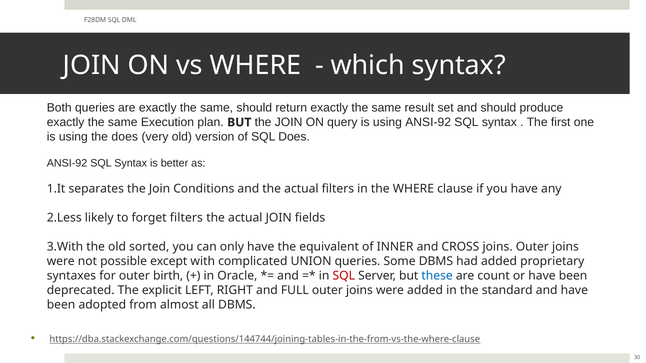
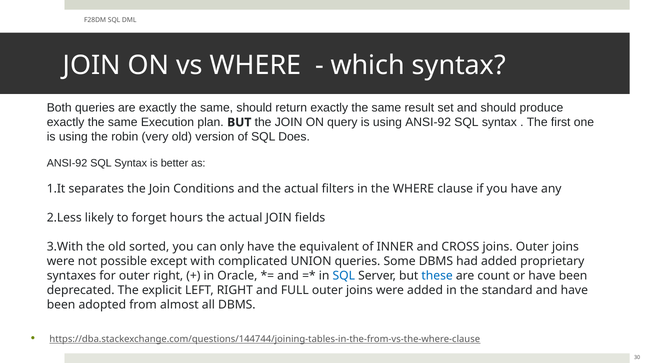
the does: does -> robin (125, 137)
forget filters: filters -> hours (186, 218)
outer birth: birth -> right (168, 276)
SQL colour: red -> blue (344, 276)
